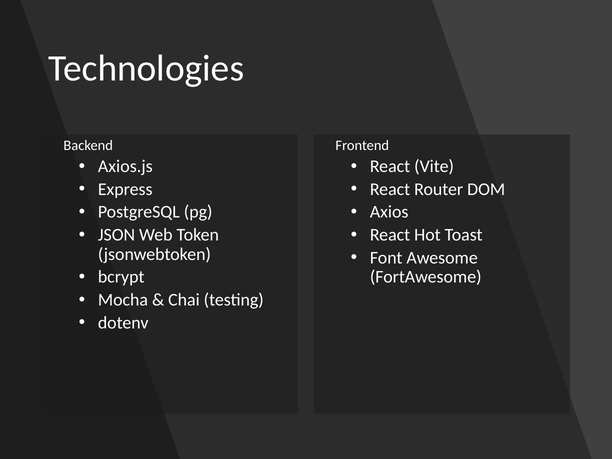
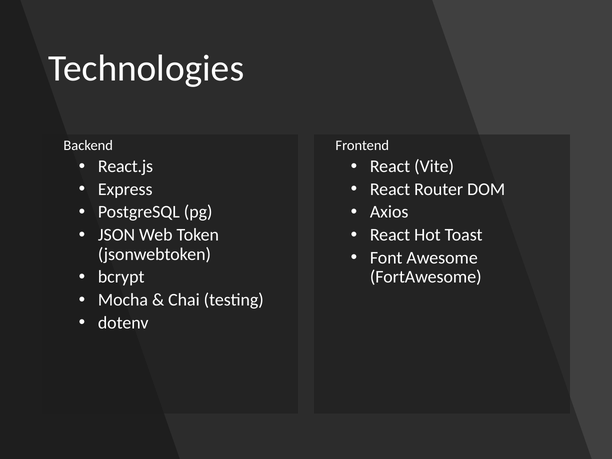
Axios.js: Axios.js -> React.js (125, 166)
